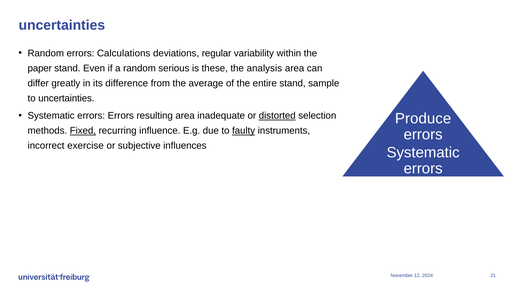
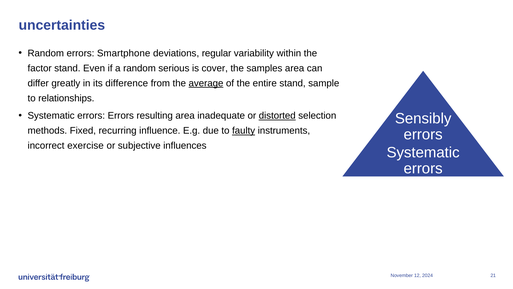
Calculations: Calculations -> Smartphone (124, 53)
paper: paper -> factor (40, 68)
these: these -> cover (215, 68)
analysis: analysis -> samples (264, 68)
average underline: none -> present (206, 83)
to uncertainties: uncertainties -> relationships (66, 98)
Produce: Produce -> Sensibly (423, 118)
Fixed underline: present -> none (83, 131)
